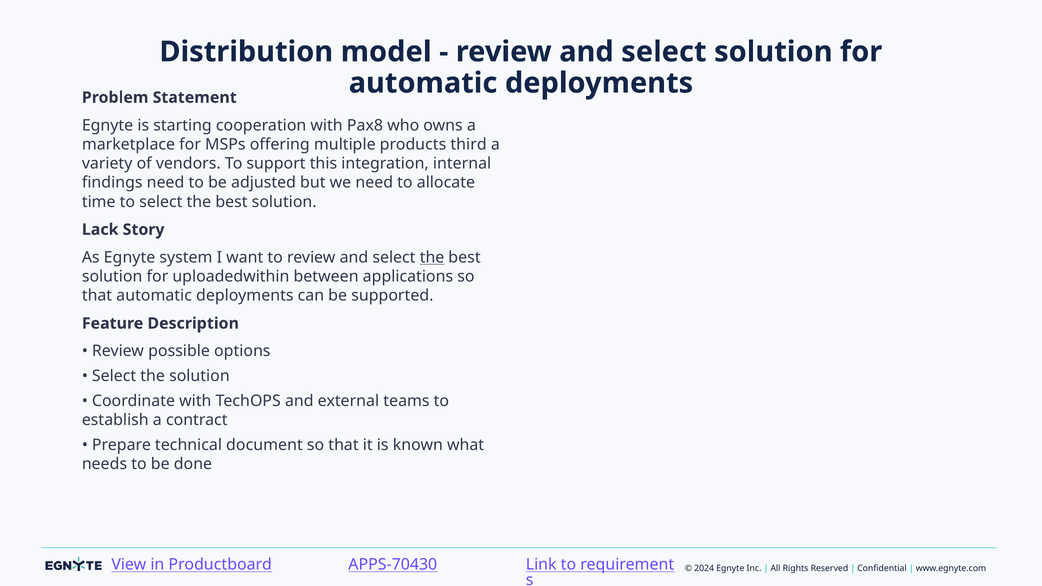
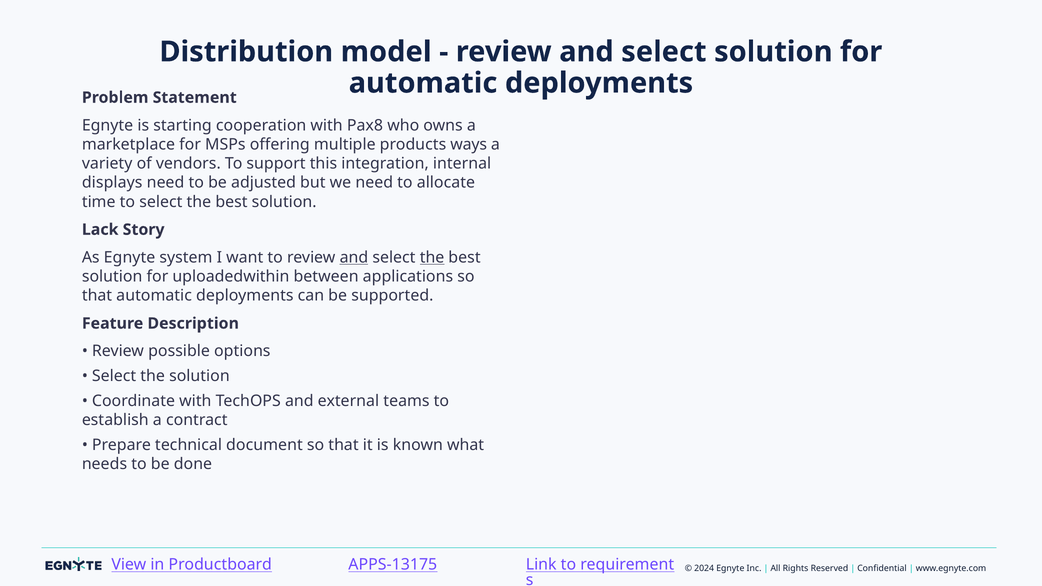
third: third -> ways (469, 144)
findings: findings -> displays (112, 183)
and underline: none -> present (354, 257)
APPS-70430: APPS-70430 -> APPS-13175 (393, 565)
